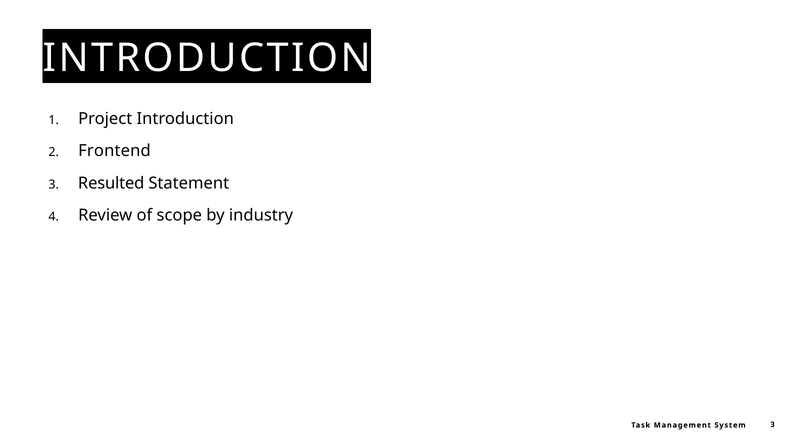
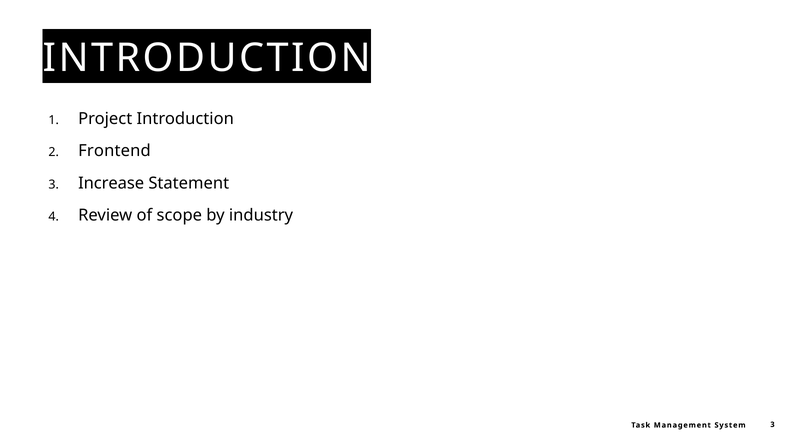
Resulted: Resulted -> Increase (111, 183)
